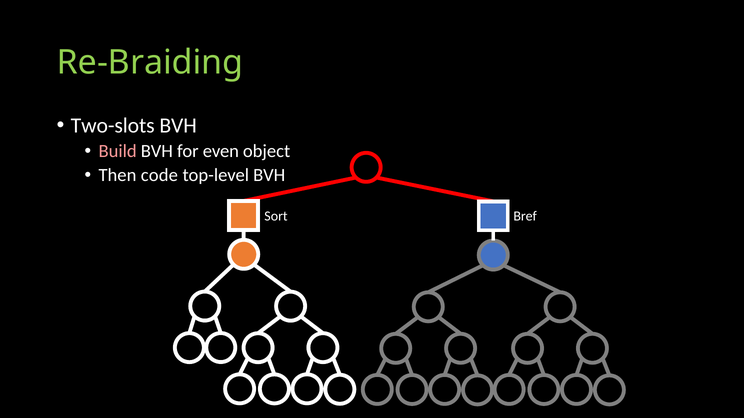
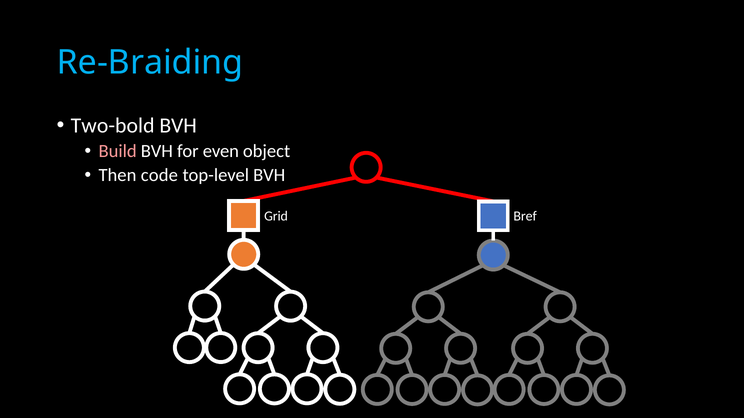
Re-Braiding colour: light green -> light blue (150, 62)
Two-slots: Two-slots -> Two-bold (113, 126)
Sort: Sort -> Grid (276, 217)
